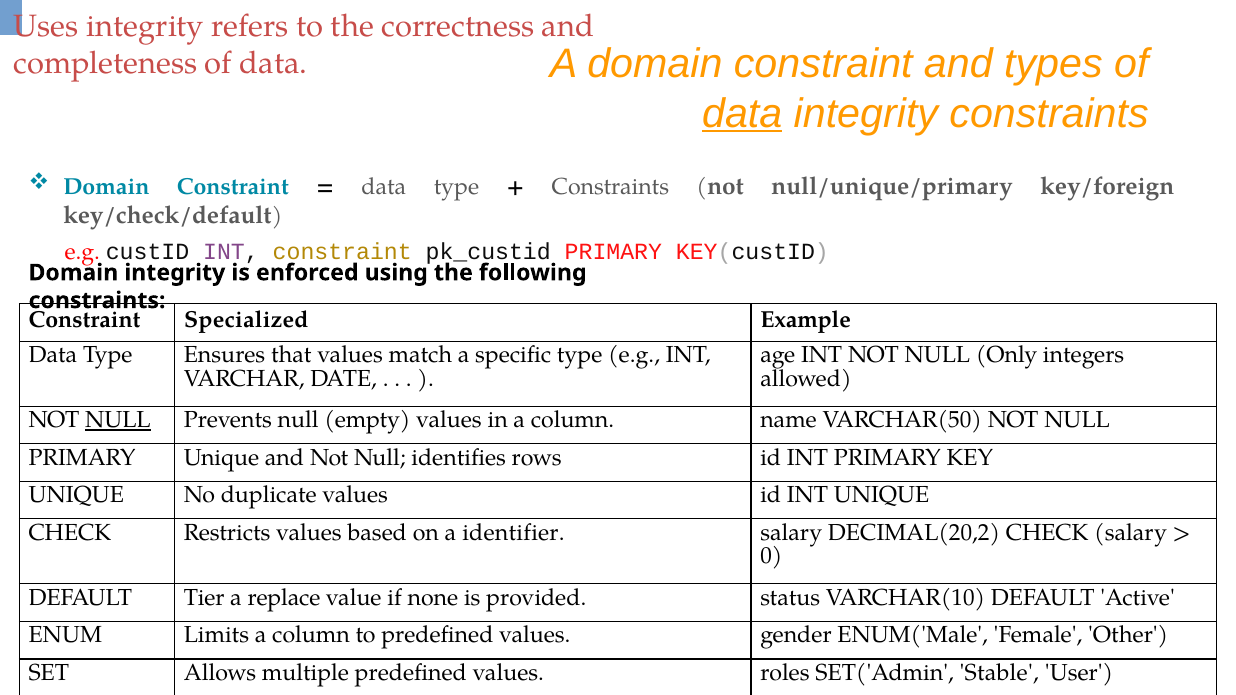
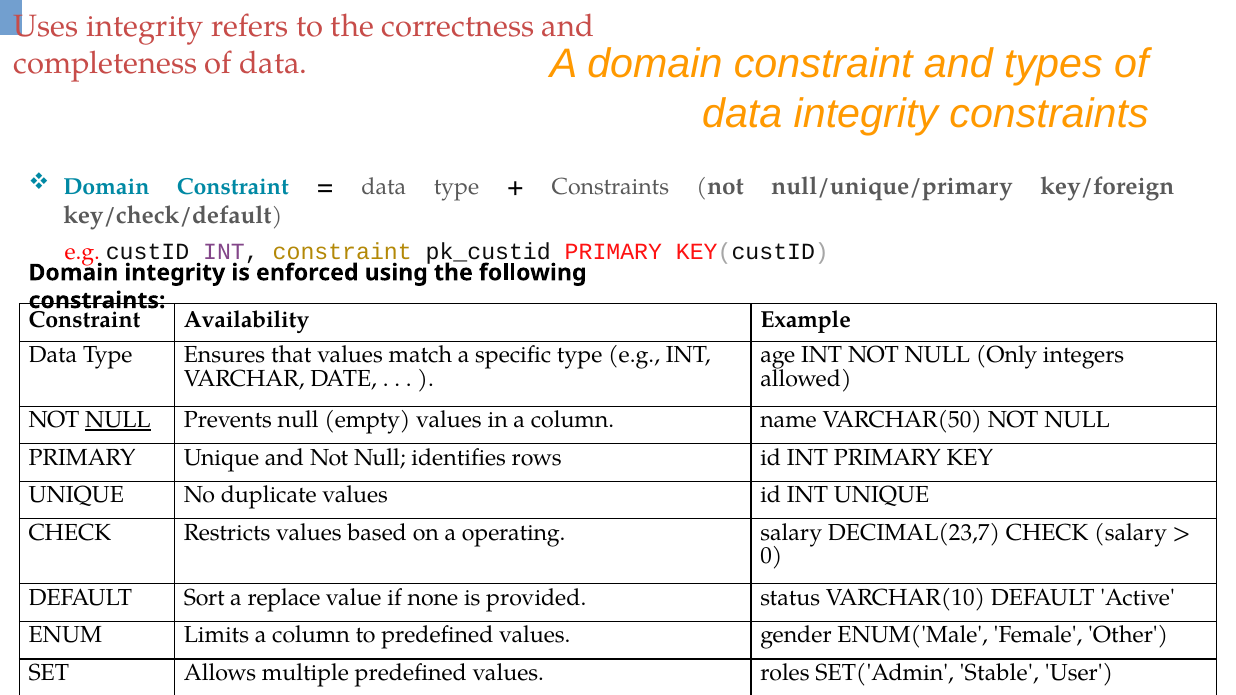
data underline: present -> none (742, 114)
Specialized: Specialized -> Availability (247, 320)
identifier: identifier -> operating (514, 533)
DECIMAL(20,2: DECIMAL(20,2 -> DECIMAL(23,7 (914, 533)
Tier: Tier -> Sort (204, 598)
